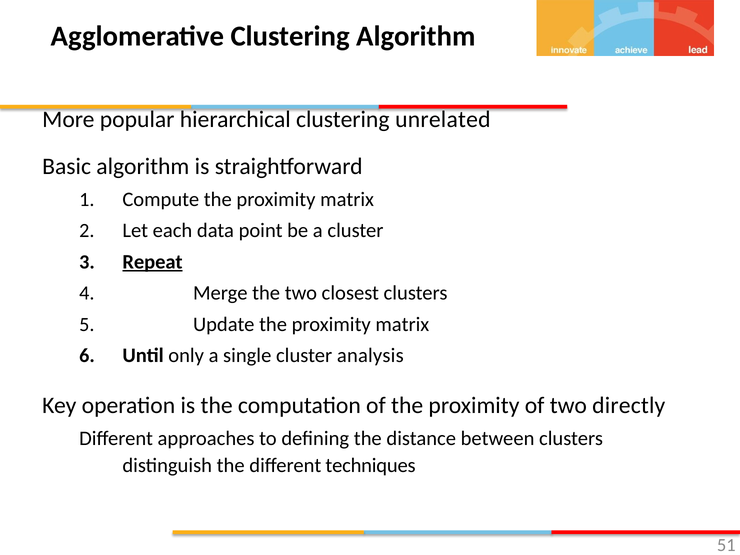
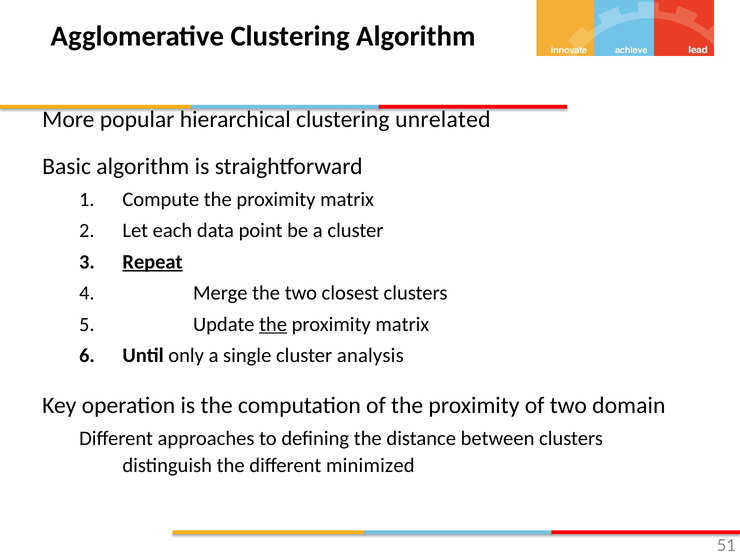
the underline: none -> present (273, 324)
directly: directly -> domain (629, 406)
techniques: techniques -> minimized (370, 466)
